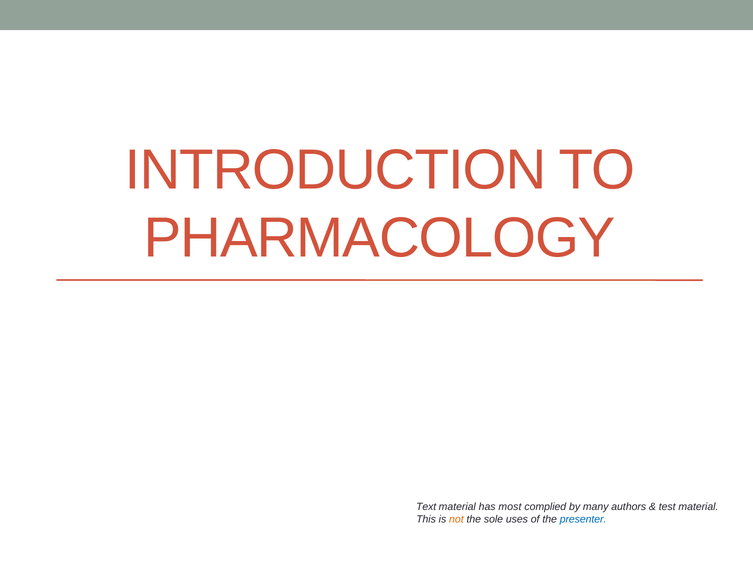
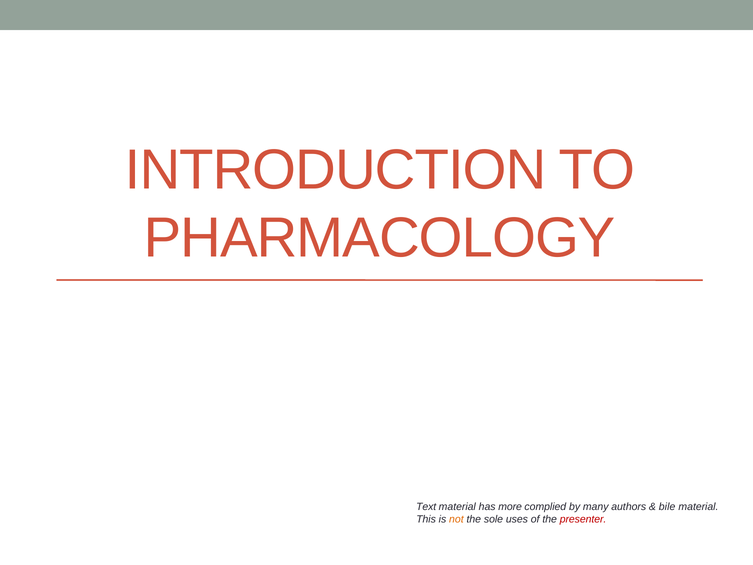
most: most -> more (510, 506)
test: test -> bile (667, 506)
presenter colour: blue -> red (583, 519)
